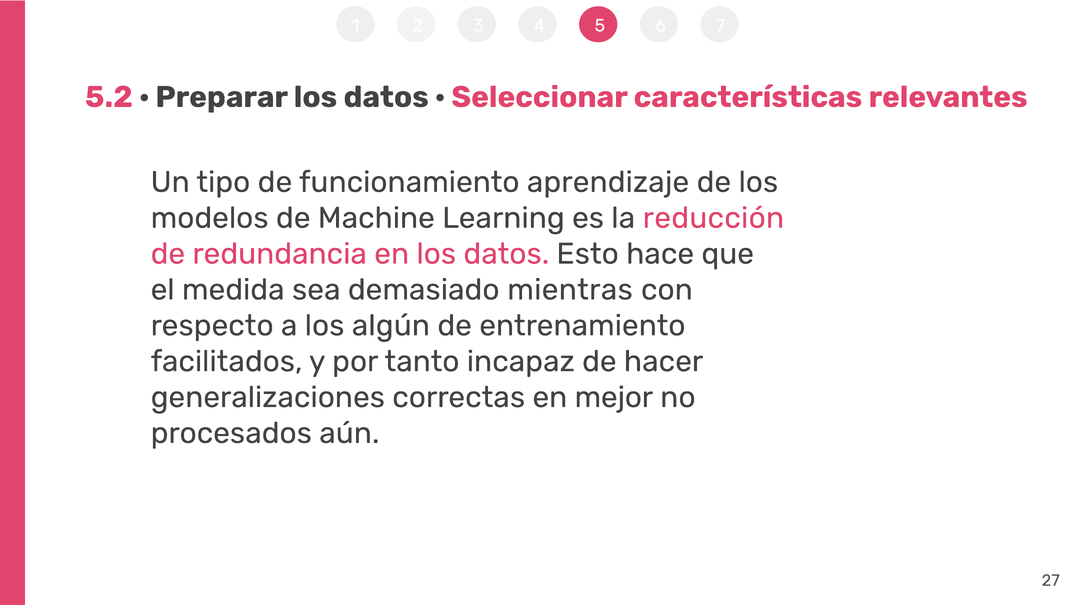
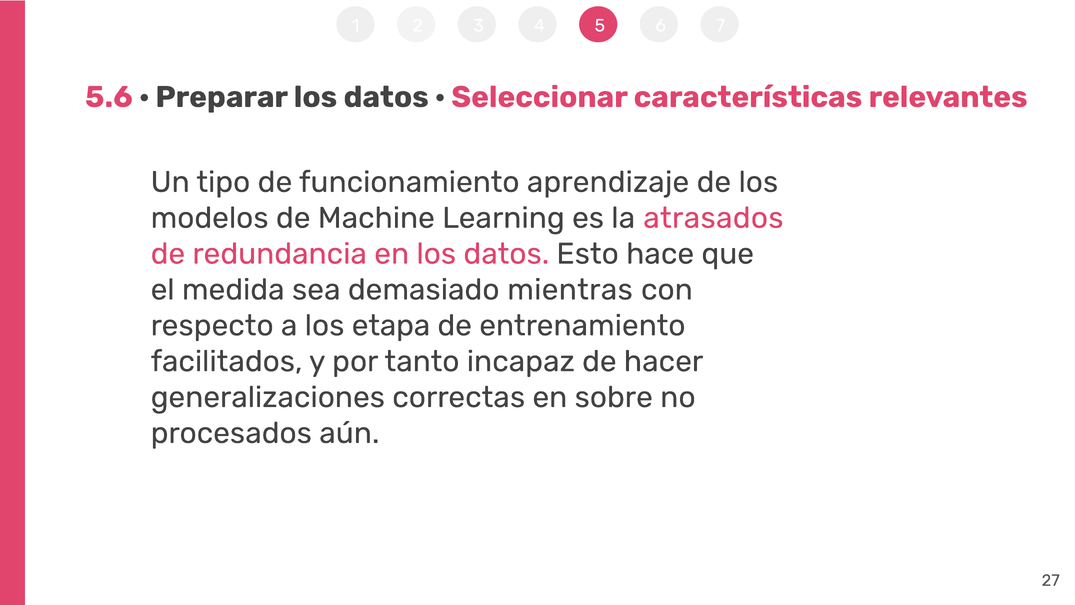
5.2: 5.2 -> 5.6 (109, 97)
reducción: reducción -> atrasados (713, 218)
algún: algún -> etapa (391, 325)
mejor: mejor -> sobre (614, 397)
